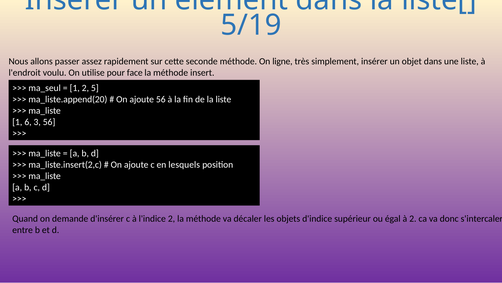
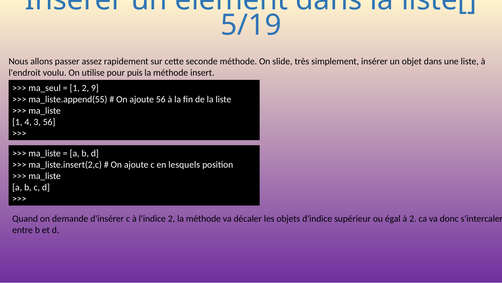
ligne: ligne -> slide (282, 61)
face: face -> puis (135, 73)
5: 5 -> 9 (95, 88)
ma_liste.append(20: ma_liste.append(20 -> ma_liste.append(55 (68, 99)
6: 6 -> 4 (28, 122)
